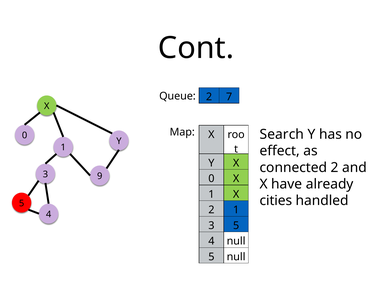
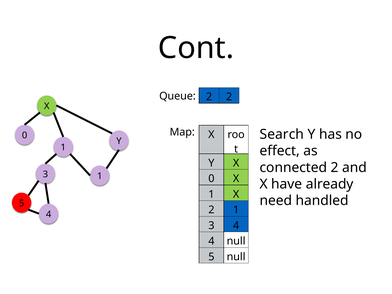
2 7: 7 -> 2 (229, 97)
3 9: 9 -> 1 (100, 176)
cities: cities -> need (276, 201)
5: 5 -> 4 (236, 226)
